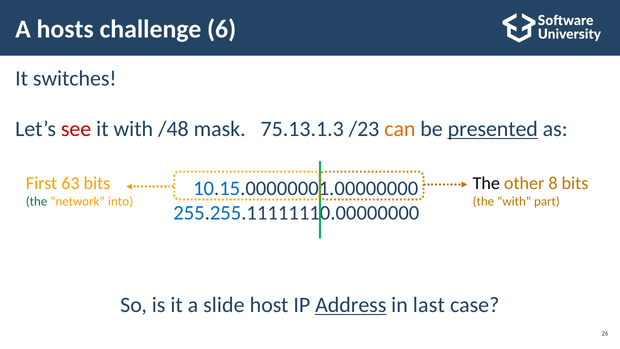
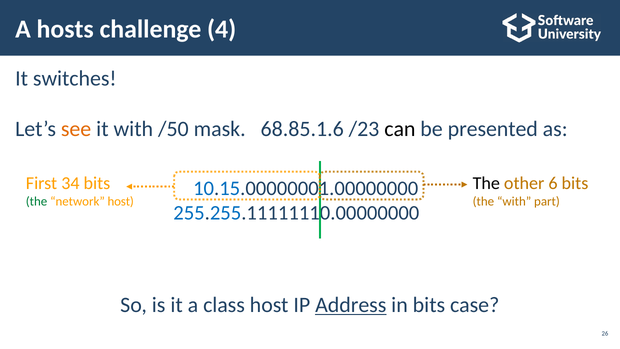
6: 6 -> 4 (222, 29)
see colour: red -> orange (76, 129)
/48: /48 -> /50 (173, 129)
75.13.1.3: 75.13.1.3 -> 68.85.1.6 (302, 129)
can colour: orange -> black (400, 129)
presented underline: present -> none (493, 129)
63: 63 -> 34 (70, 183)
8: 8 -> 6 (553, 183)
network into: into -> host (121, 201)
slide: slide -> class (224, 305)
in last: last -> bits (429, 305)
